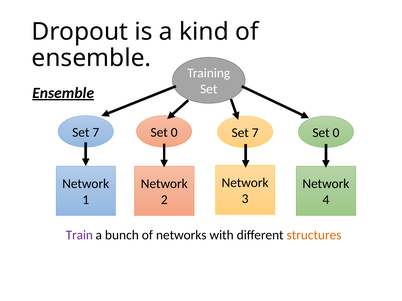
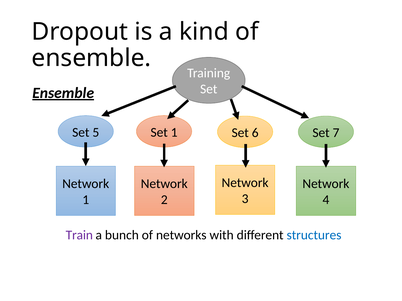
7: 7 -> 5 (96, 132)
0: 0 -> 1 (174, 132)
7: 7 -> 6 (255, 133)
0: 0 -> 7 (336, 133)
structures colour: orange -> blue (314, 235)
